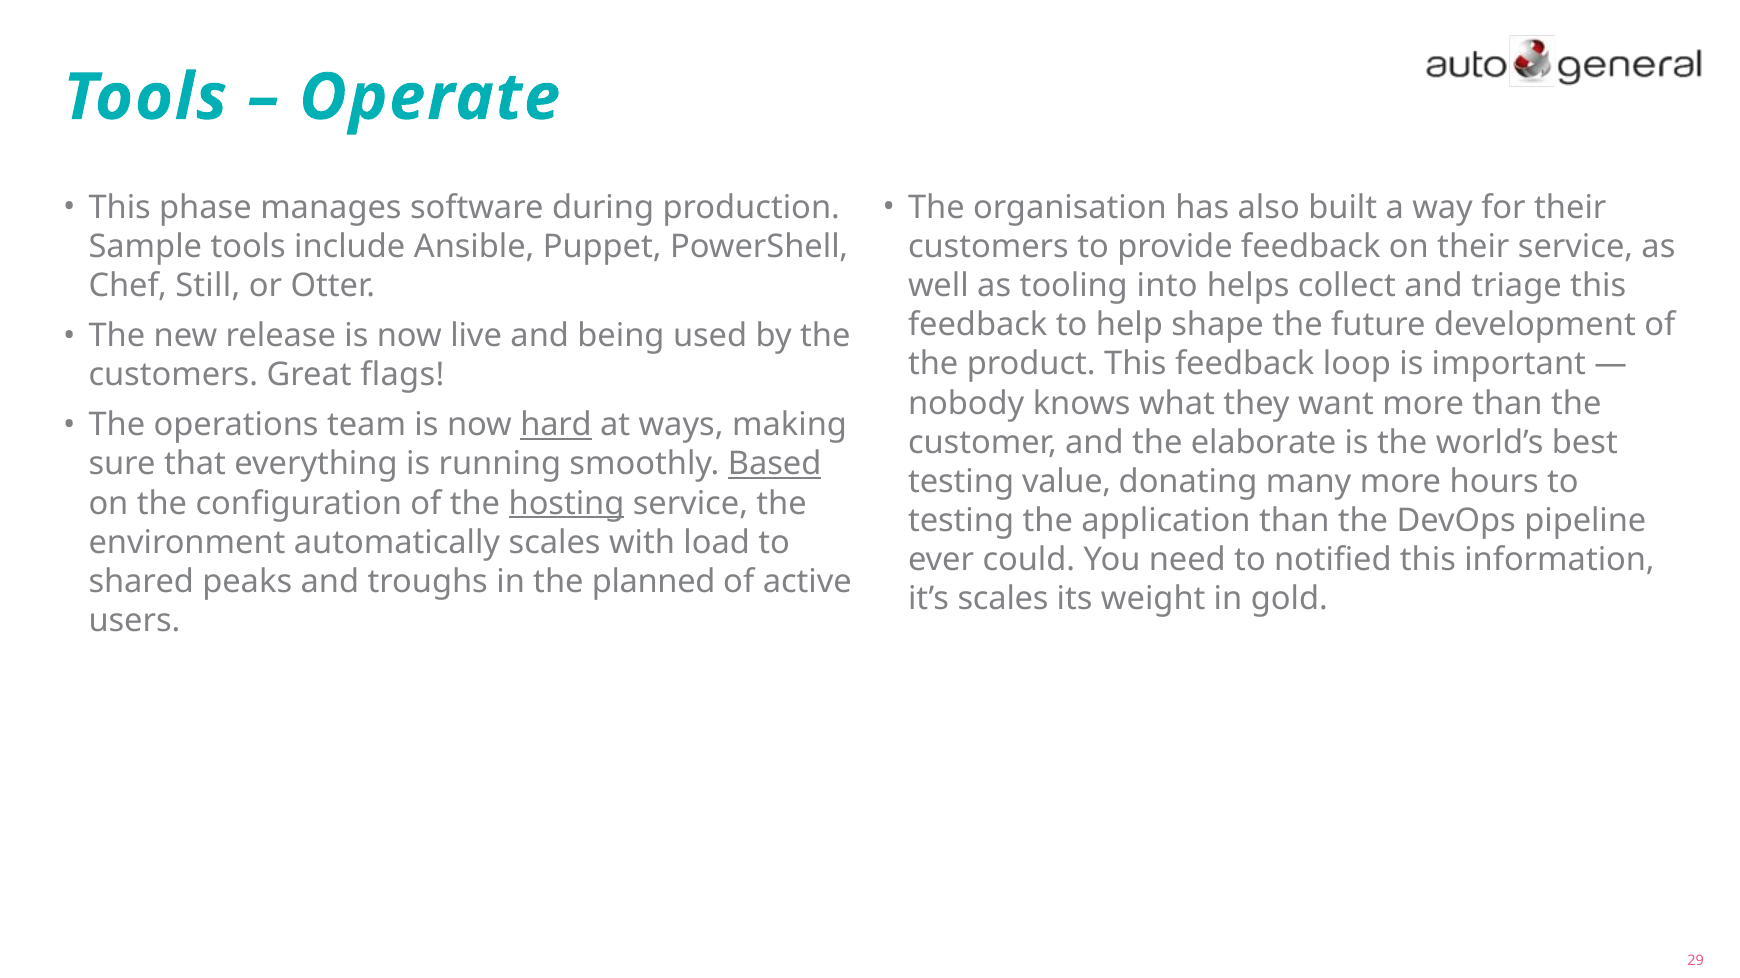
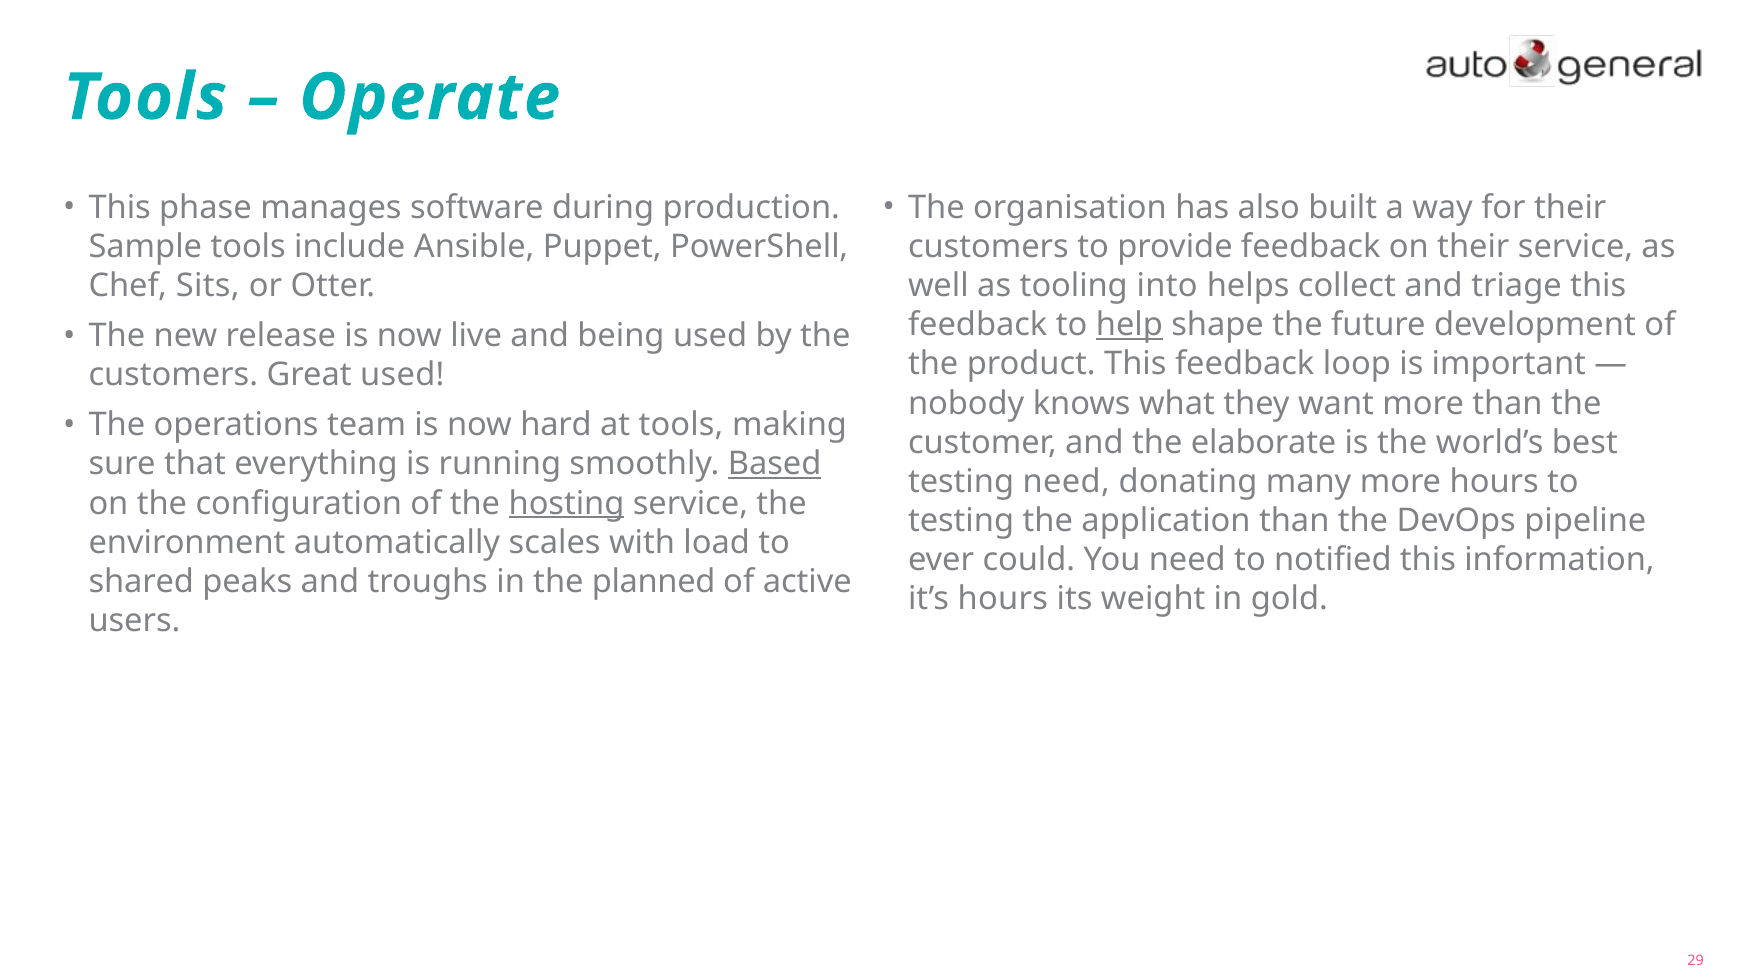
Still: Still -> Sits (208, 286)
help underline: none -> present (1129, 325)
Great flags: flags -> used (402, 375)
hard underline: present -> none (556, 425)
at ways: ways -> tools (681, 425)
testing value: value -> need (1066, 482)
it’s scales: scales -> hours (1003, 599)
